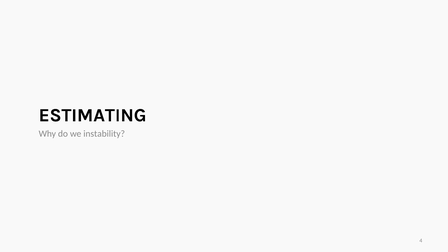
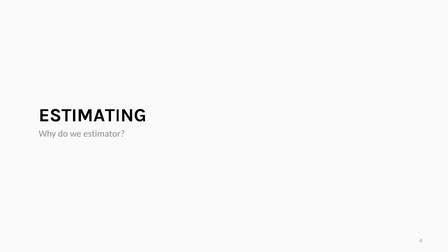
instability: instability -> estimator (104, 134)
